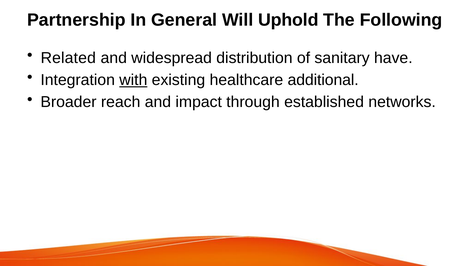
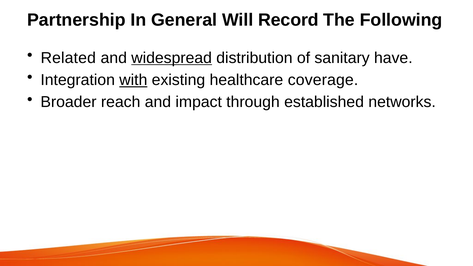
Uphold: Uphold -> Record (288, 20)
widespread underline: none -> present (172, 58)
additional: additional -> coverage (323, 80)
